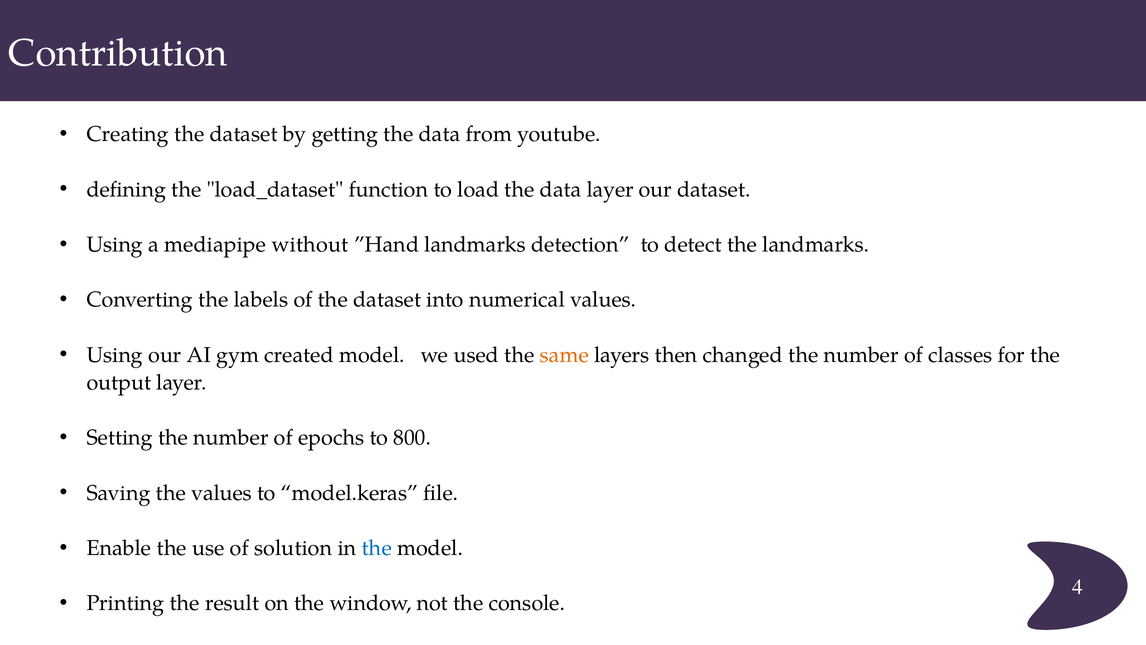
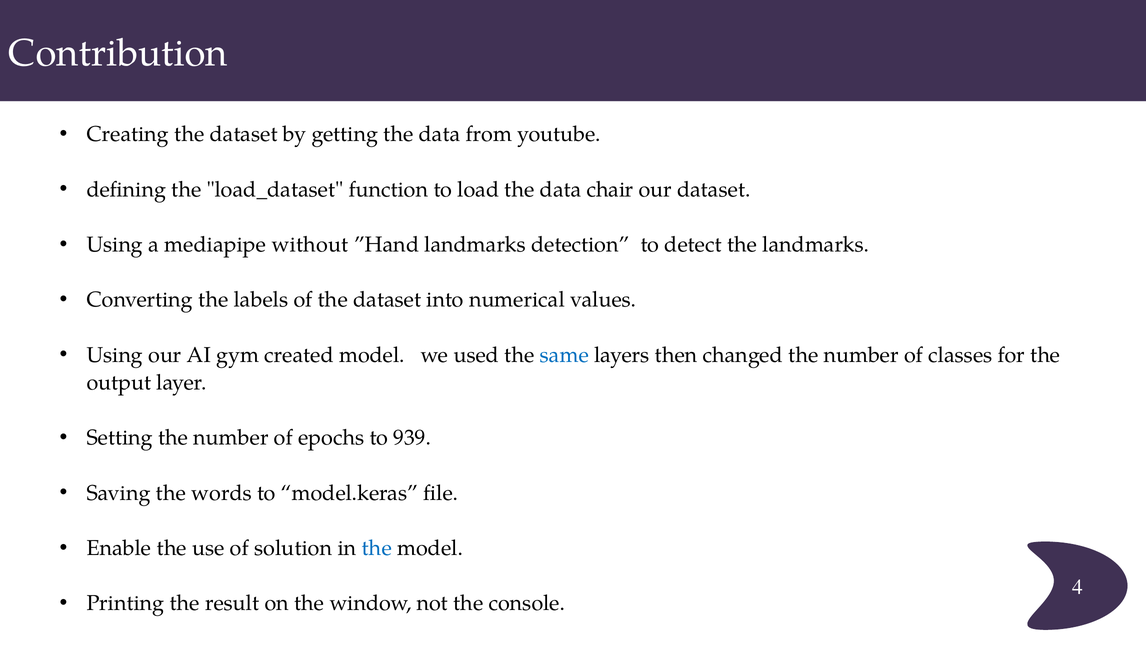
data layer: layer -> chair (610, 189)
same colour: orange -> blue (564, 355)
800: 800 -> 939 (412, 438)
the values: values -> words (222, 493)
